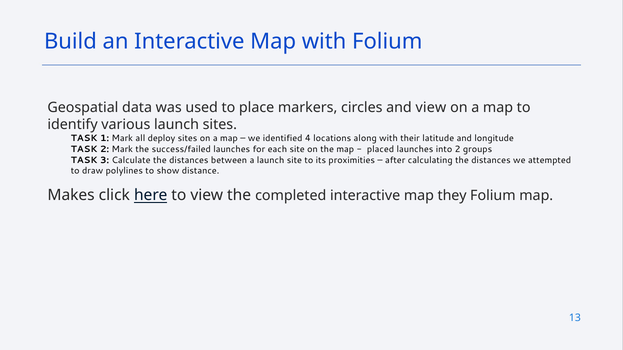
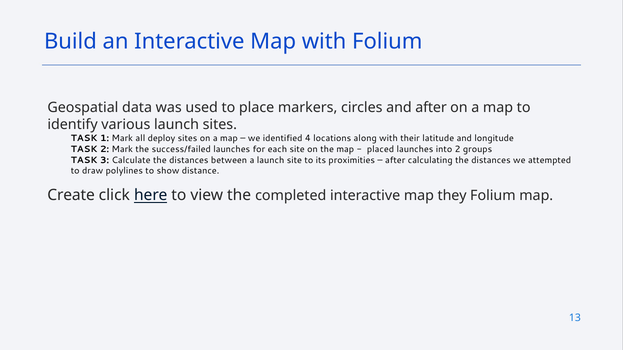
and view: view -> after (431, 108)
Makes: Makes -> Create (71, 196)
